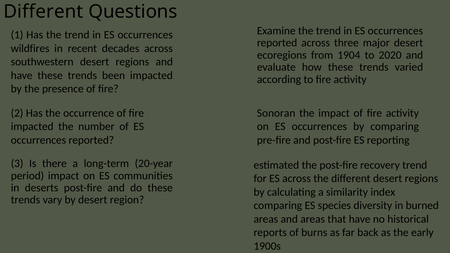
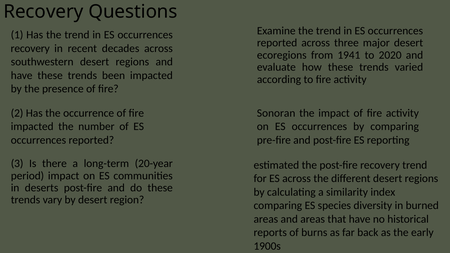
Different: Different -> Recovery (43, 12)
wildfires: wildfires -> recovery (30, 48)
1904: 1904 -> 1941 (349, 55)
